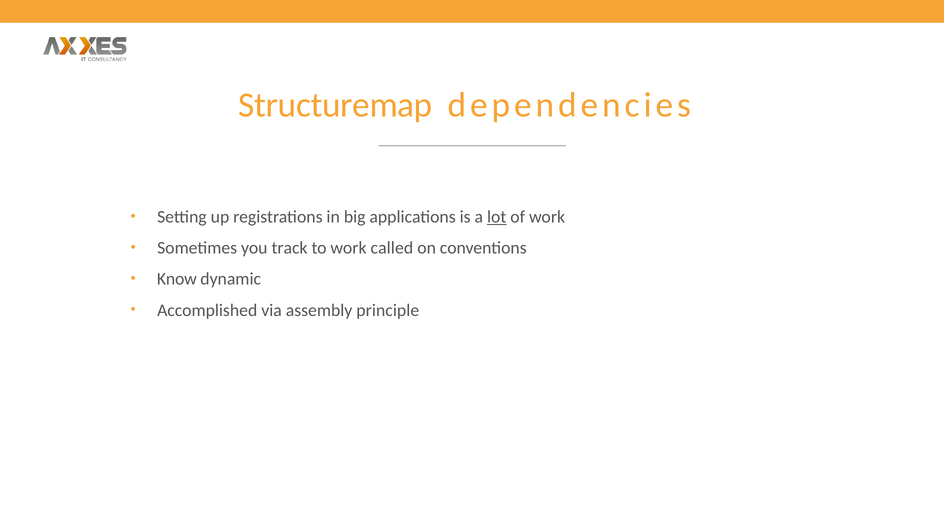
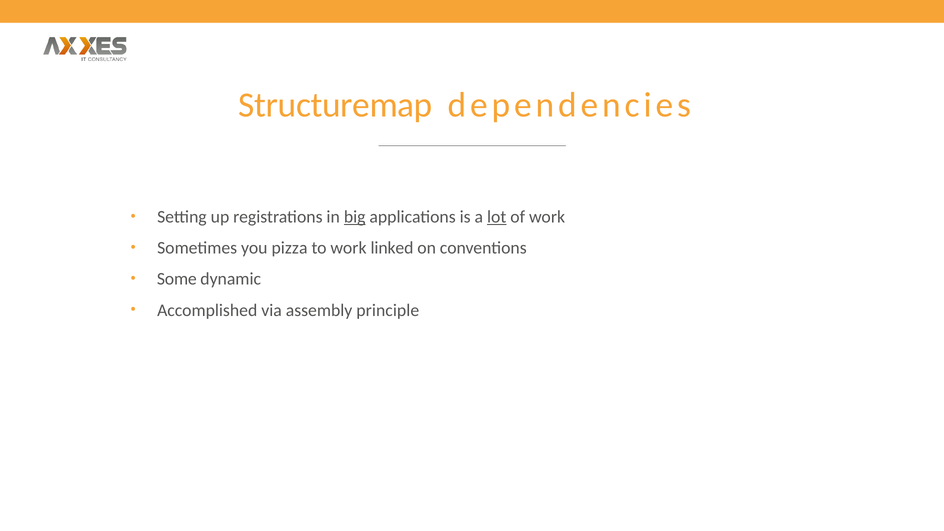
big underline: none -> present (355, 217)
track: track -> pizza (290, 248)
called: called -> linked (392, 248)
Know: Know -> Some (177, 279)
